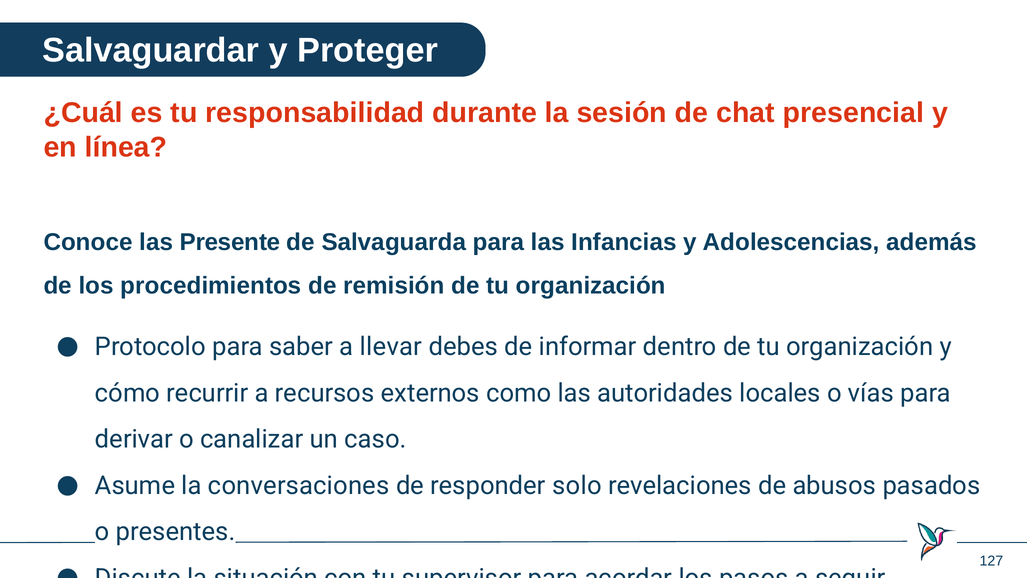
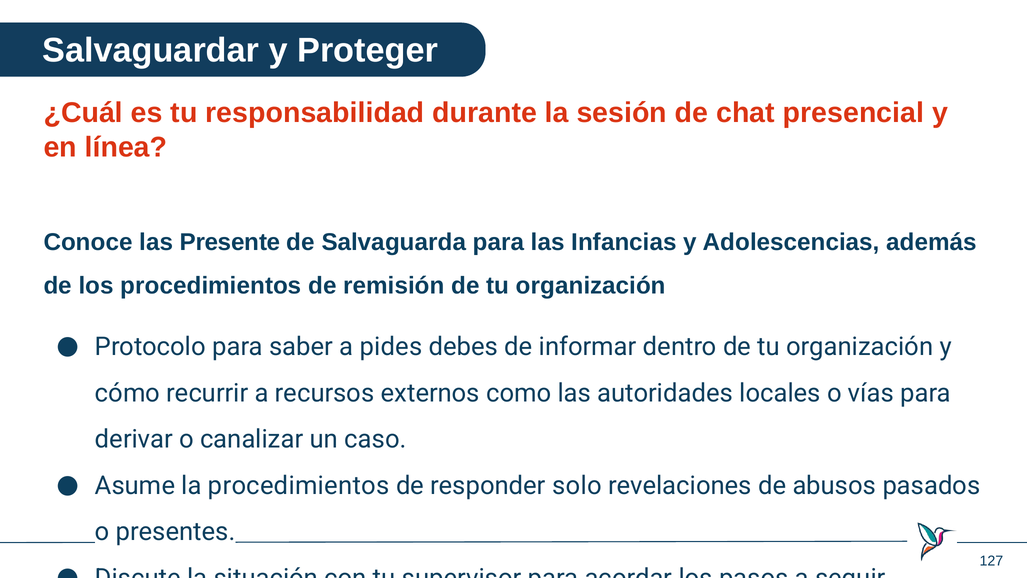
llevar: llevar -> pides (391, 347)
la conversaciones: conversaciones -> procedimientos (299, 485)
